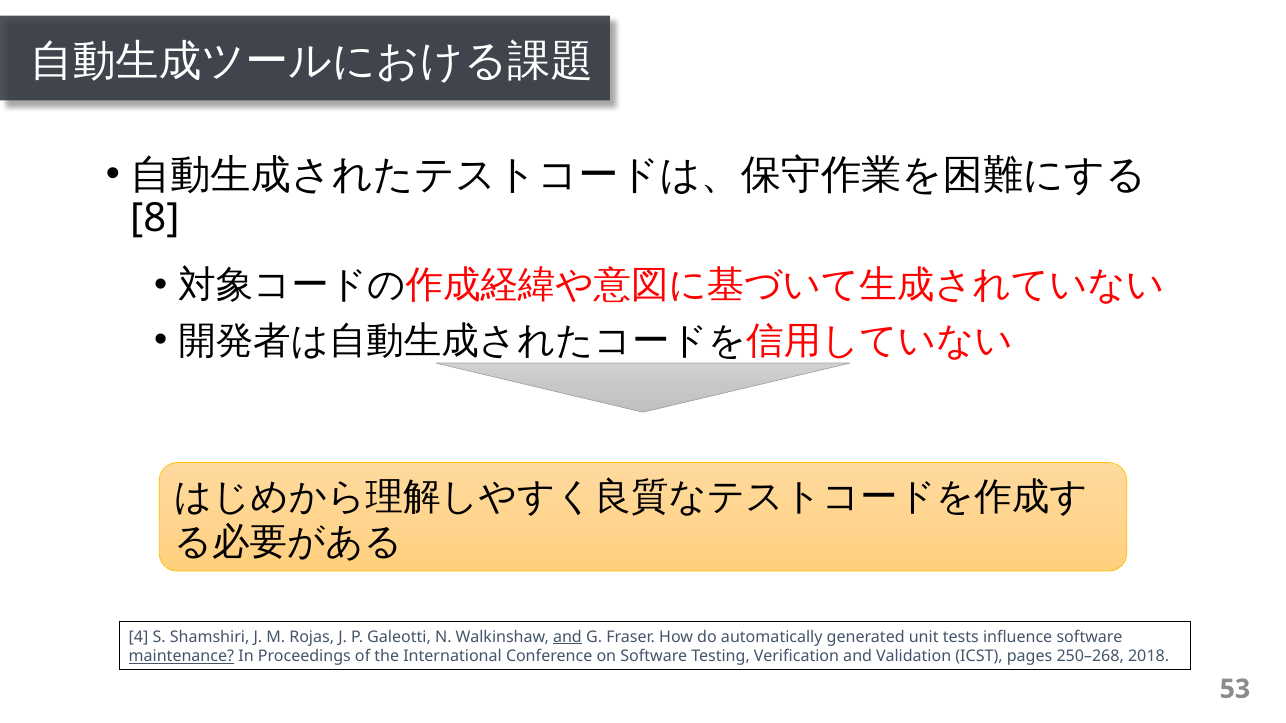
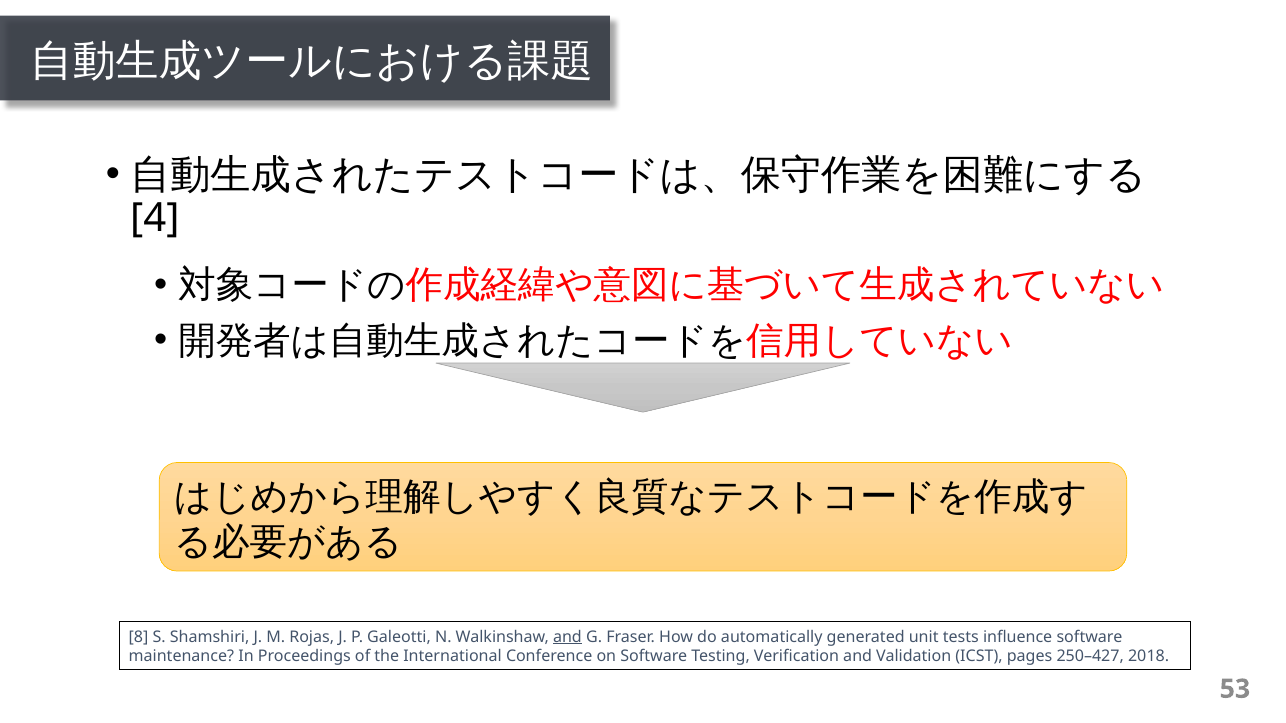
8: 8 -> 4 (155, 218)
4: 4 -> 8 (139, 637)
maintenance underline: present -> none (181, 657)
250–268: 250–268 -> 250–427 (1090, 657)
